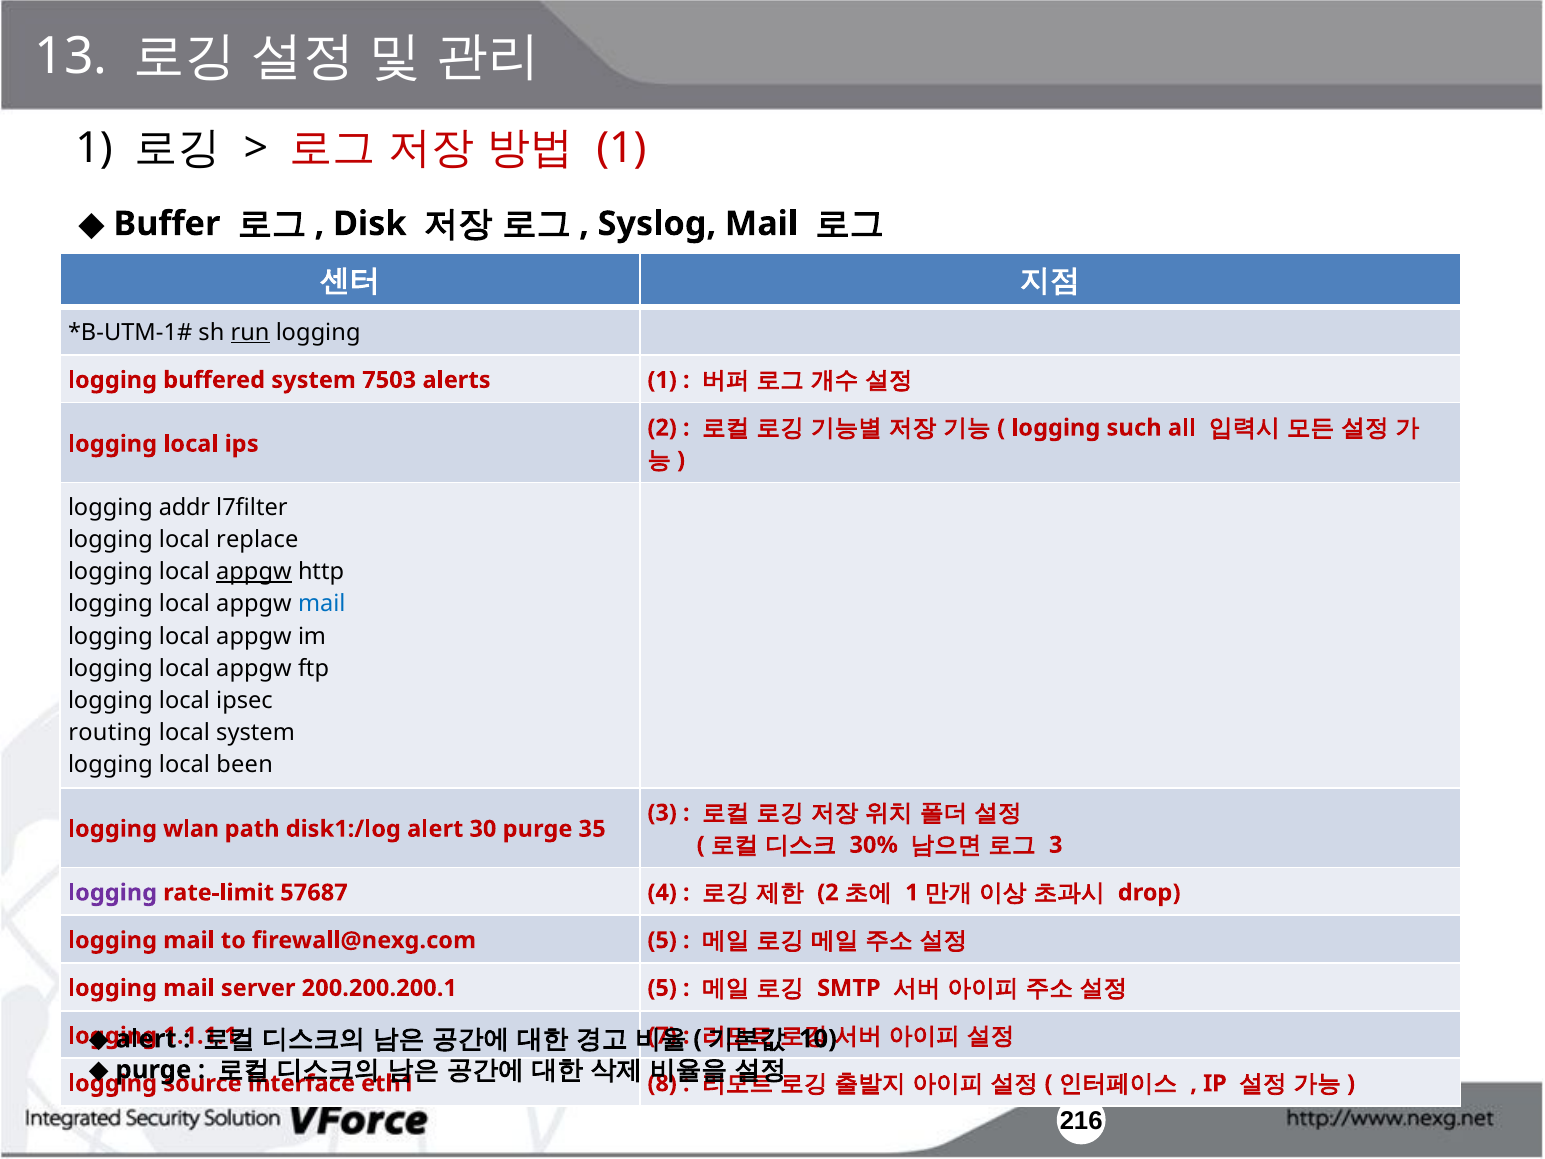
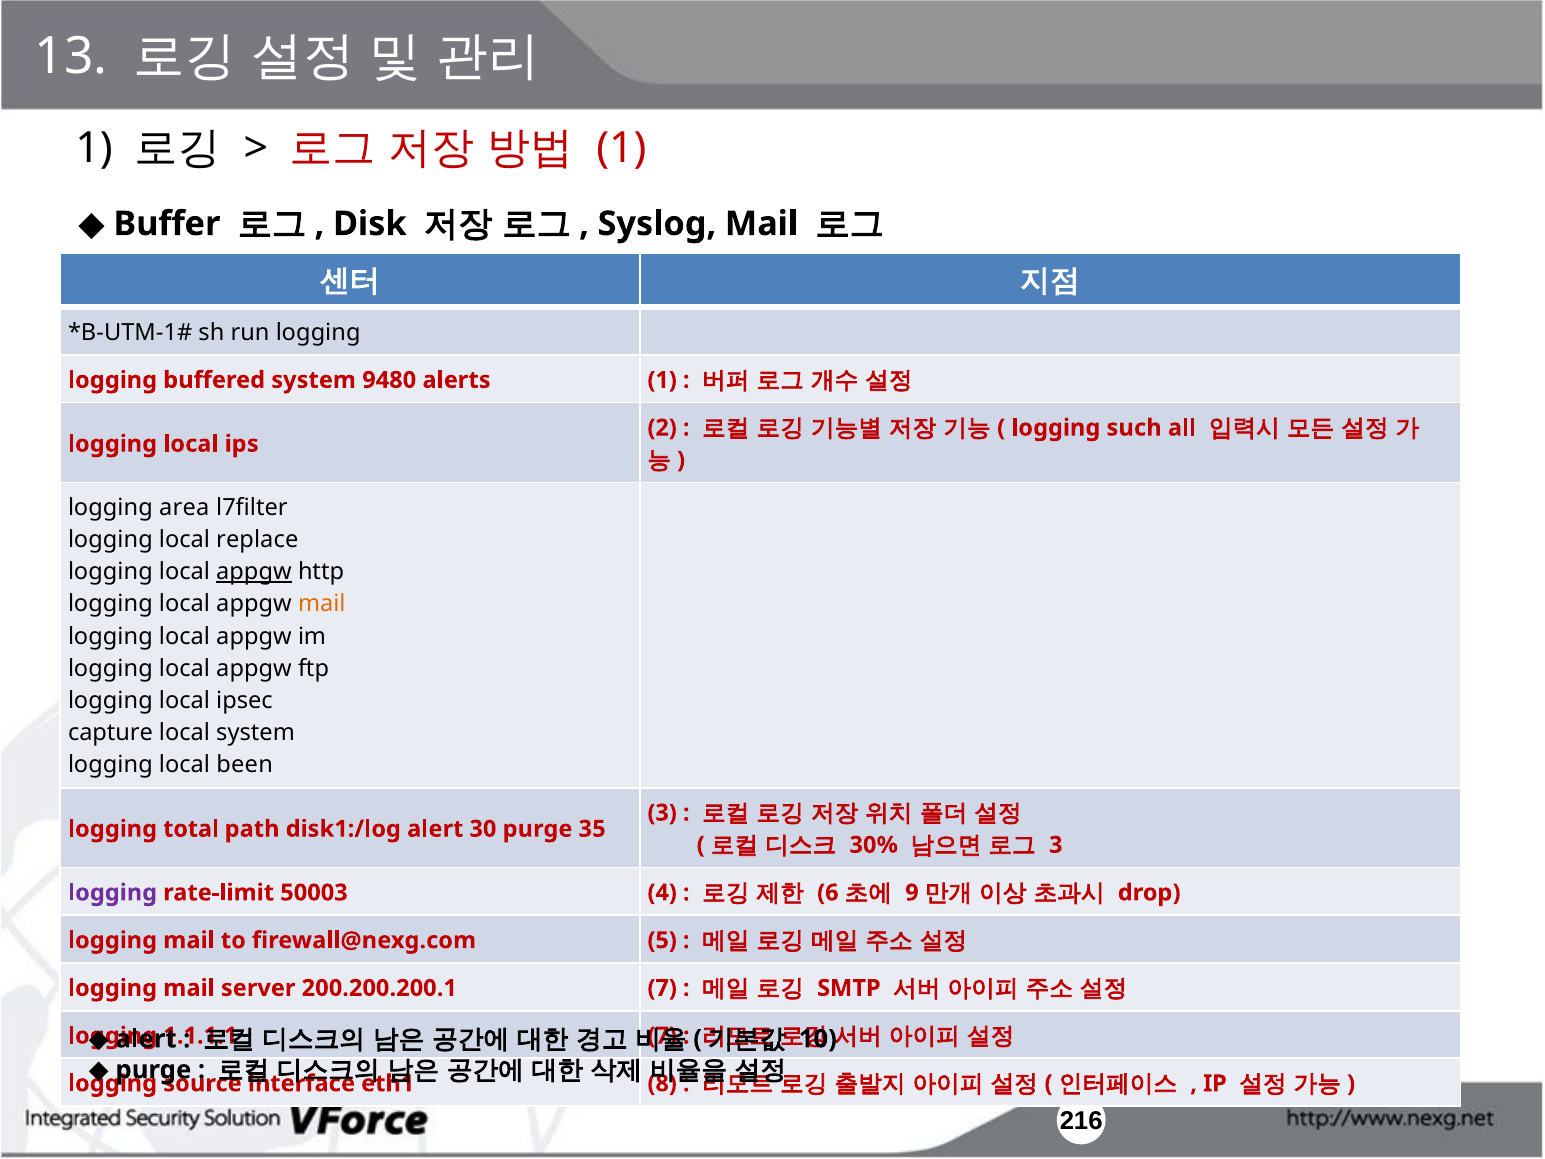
run underline: present -> none (250, 332)
7503: 7503 -> 9480 (389, 380)
addr: addr -> area (184, 508)
mail colour: blue -> orange (322, 604)
routing: routing -> capture (110, 733)
wlan: wlan -> total (191, 829)
57687: 57687 -> 50003 (314, 893)
2: 2 -> 6 (828, 893)
1: 1 -> 9 (912, 893)
200.200.200.1 5: 5 -> 7 (662, 988)
